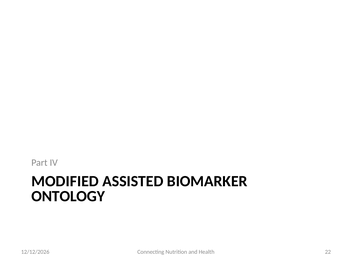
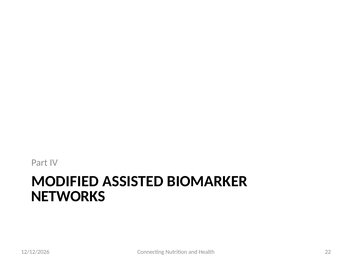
ONTOLOGY: ONTOLOGY -> NETWORKS (68, 196)
